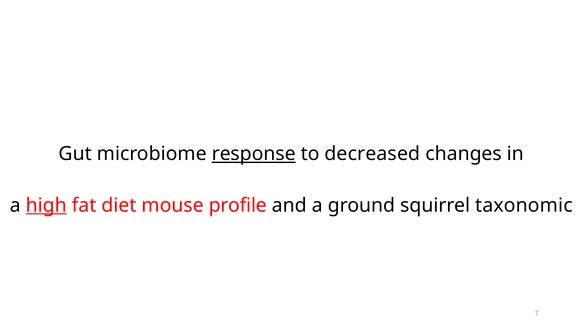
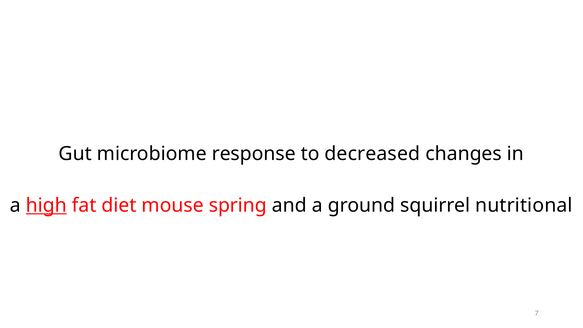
response underline: present -> none (254, 154)
profile: profile -> spring (238, 205)
taxonomic: taxonomic -> nutritional (524, 205)
